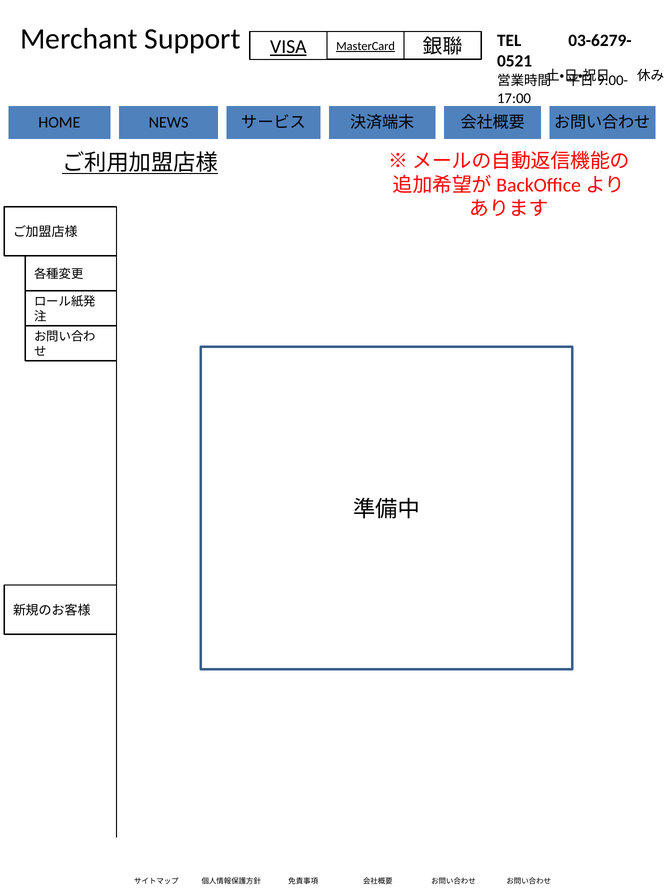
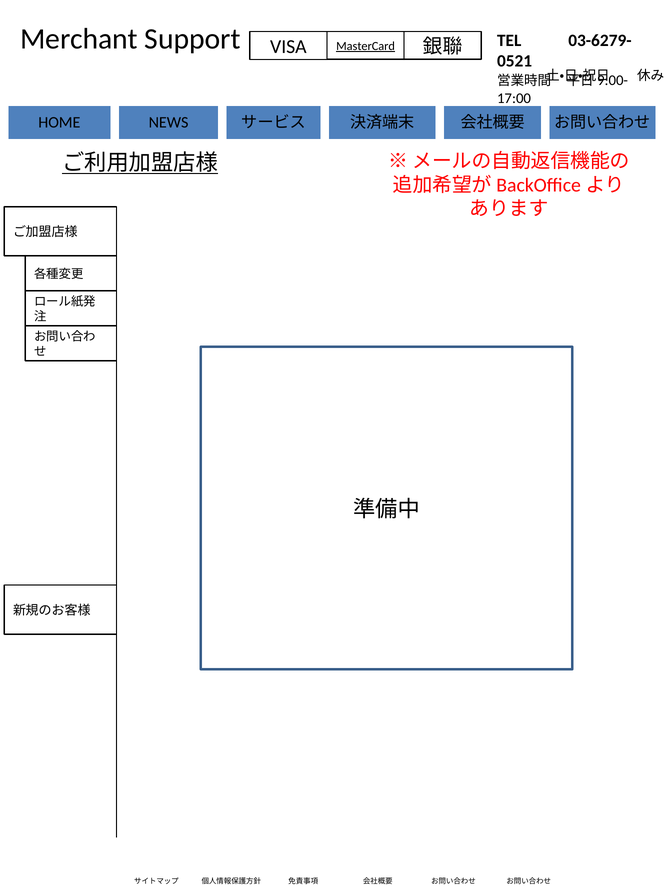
VISA underline: present -> none (288, 47)
